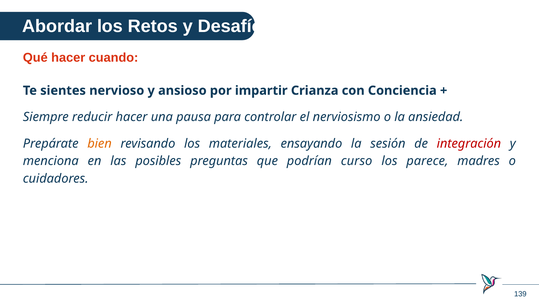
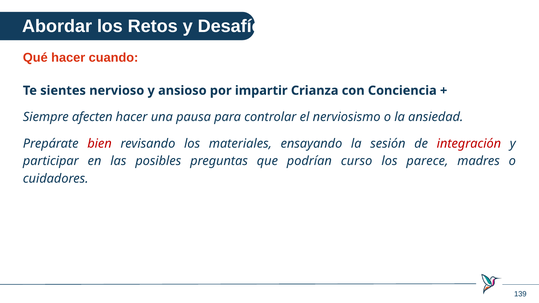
reducir: reducir -> afecten (92, 117)
bien colour: orange -> red (100, 144)
menciona: menciona -> participar (51, 161)
